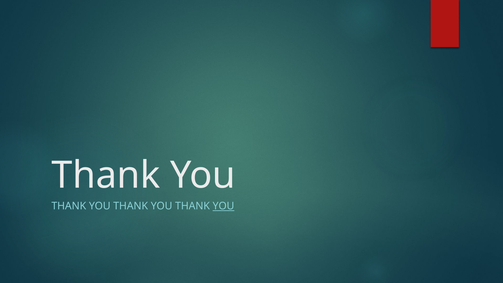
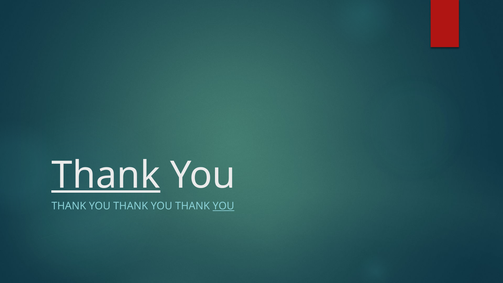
Thank underline: none -> present (106, 175)
